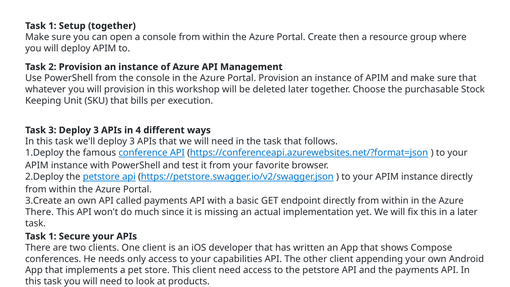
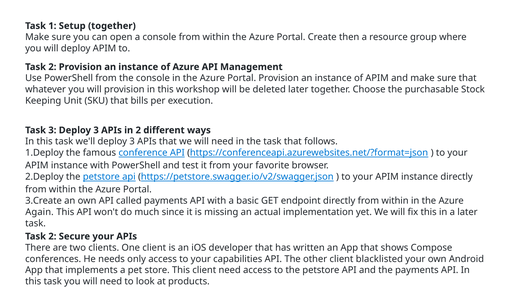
in 4: 4 -> 2 (138, 130)
There: There -> Again (40, 212)
1: 1 -> 2 (52, 236)
appending: appending -> blacklisted (379, 259)
